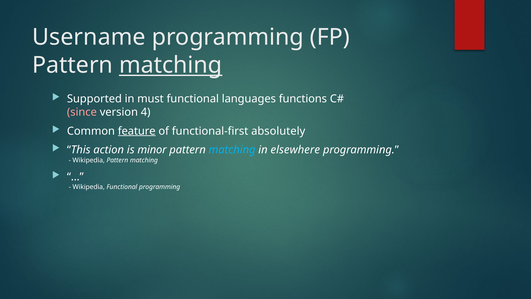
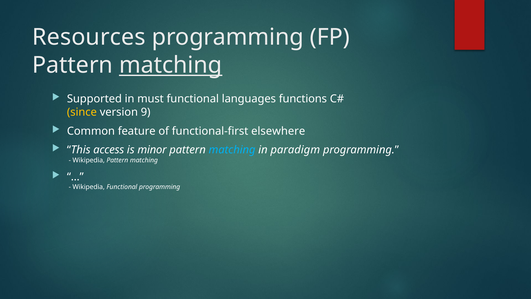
Username: Username -> Resources (89, 37)
since colour: pink -> yellow (82, 112)
4: 4 -> 9 (146, 112)
feature underline: present -> none (137, 131)
absolutely: absolutely -> elsewhere (278, 131)
action: action -> access (109, 150)
elsewhere: elsewhere -> paradigm (295, 150)
